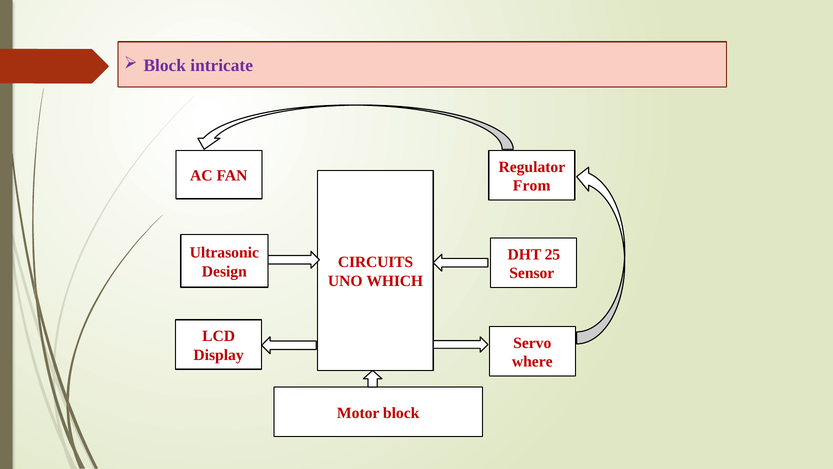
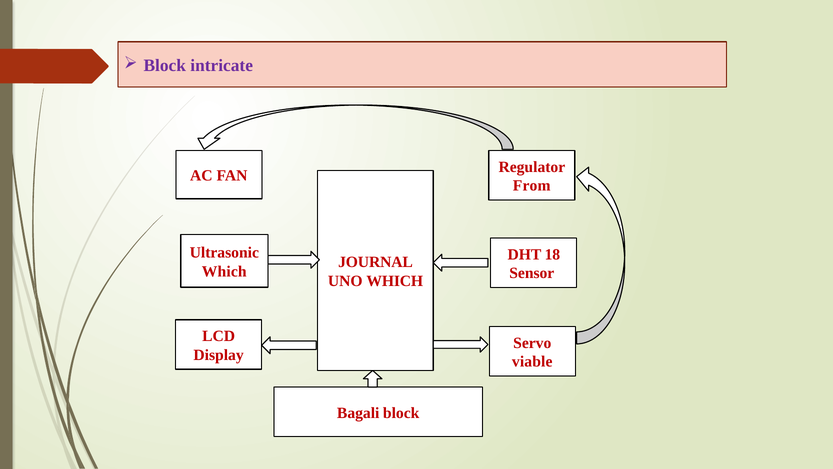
25: 25 -> 18 (552, 254)
CIRCUITS: CIRCUITS -> JOURNAL (376, 262)
Design: Design -> Which (224, 271)
where: where -> viable (532, 361)
Motor: Motor -> Bagali (358, 413)
